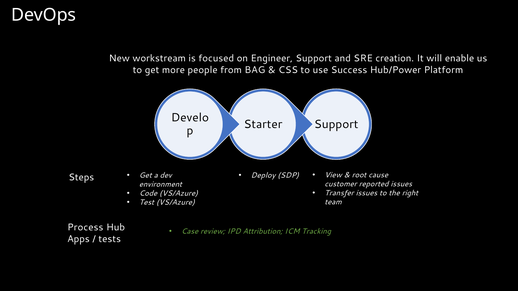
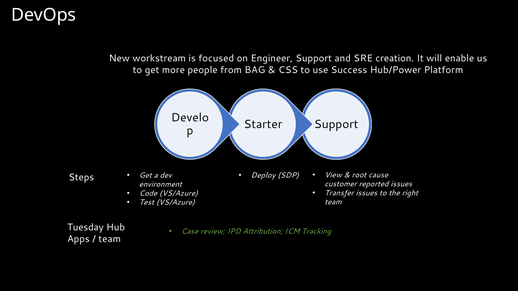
Process: Process -> Tuesday (85, 228)
tests: tests -> team (110, 239)
